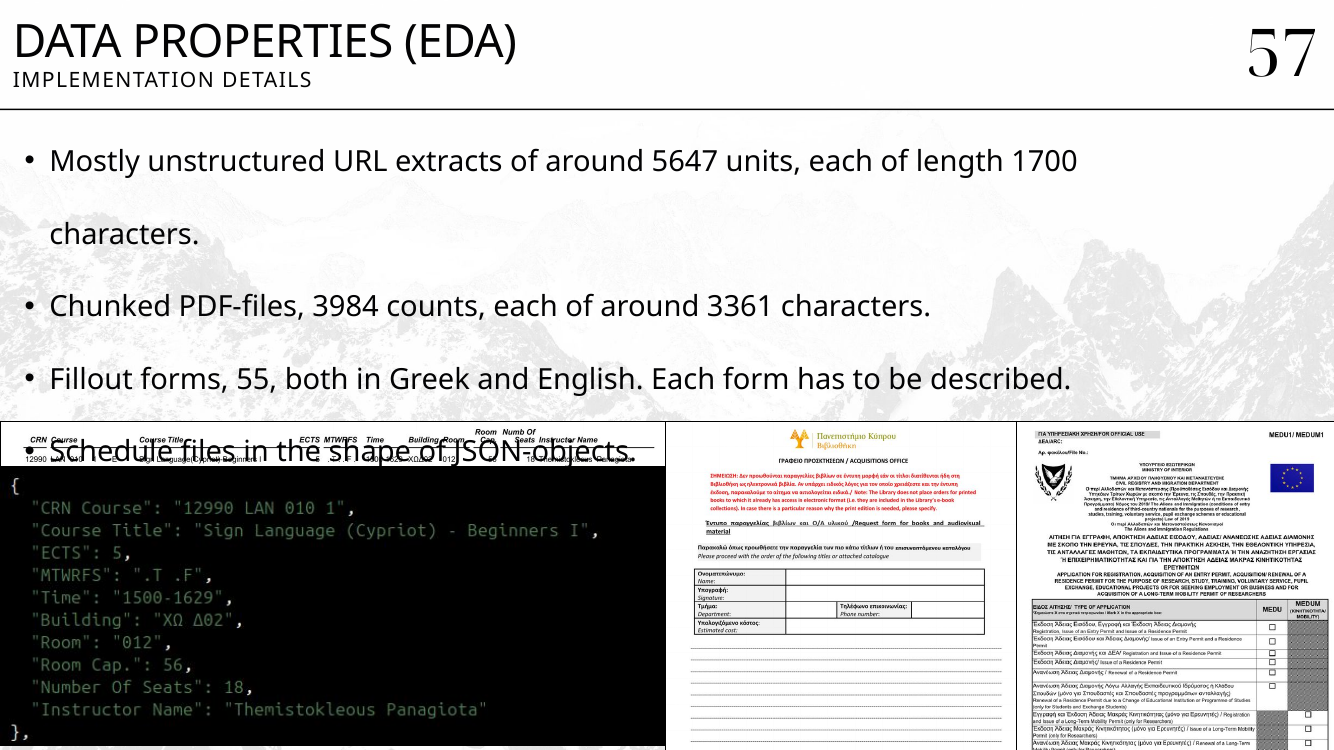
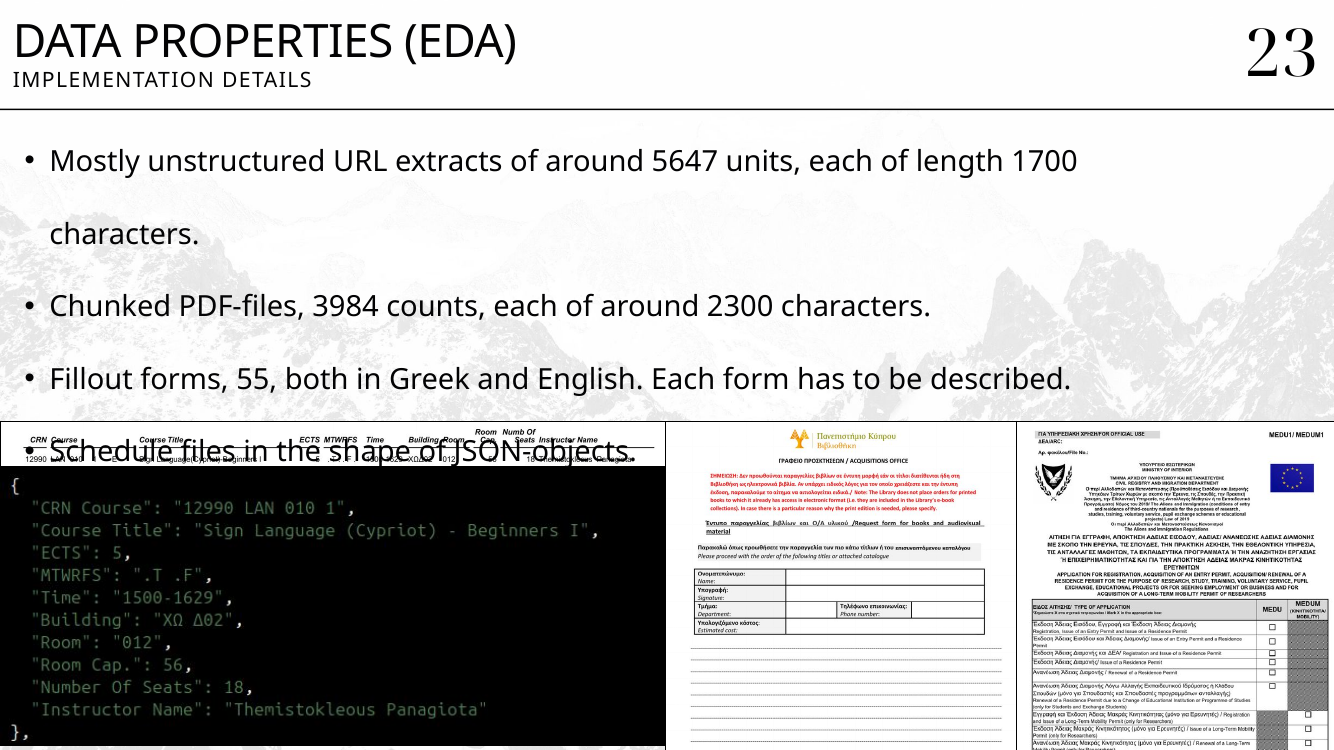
57: 57 -> 23 (1282, 54)
3361: 3361 -> 2300 (740, 307)
